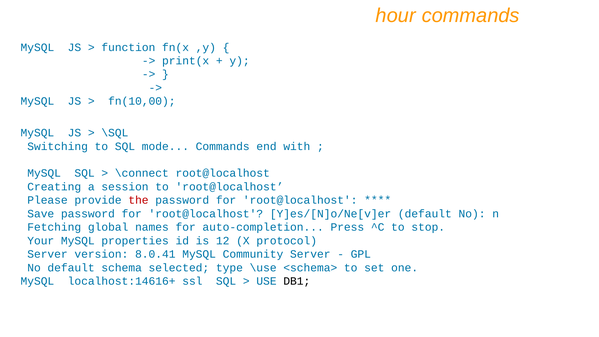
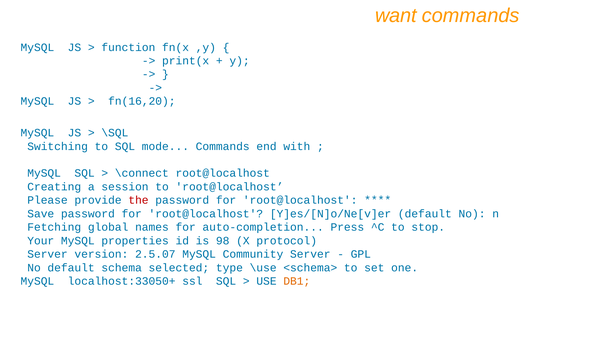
hour: hour -> want (396, 16)
fn(10,00: fn(10,00 -> fn(16,20 (142, 101)
12: 12 -> 98 (223, 241)
8.0.41: 8.0.41 -> 2.5.07 (155, 254)
localhost:14616+: localhost:14616+ -> localhost:33050+ (122, 281)
DB1 colour: black -> orange (297, 281)
